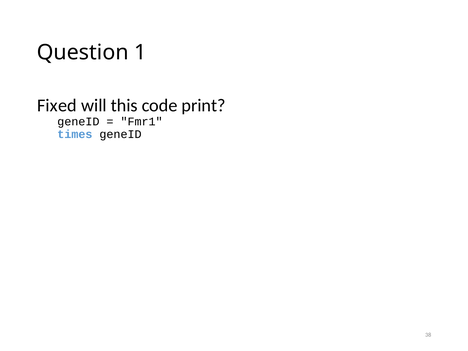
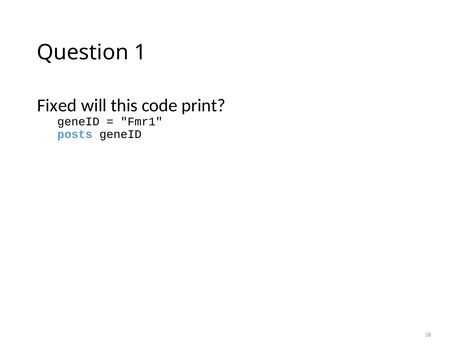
times: times -> posts (75, 134)
